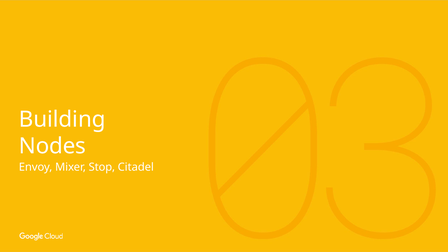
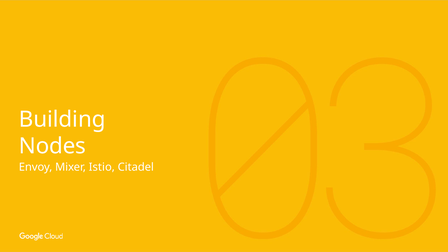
Stop: Stop -> Istio (102, 167)
